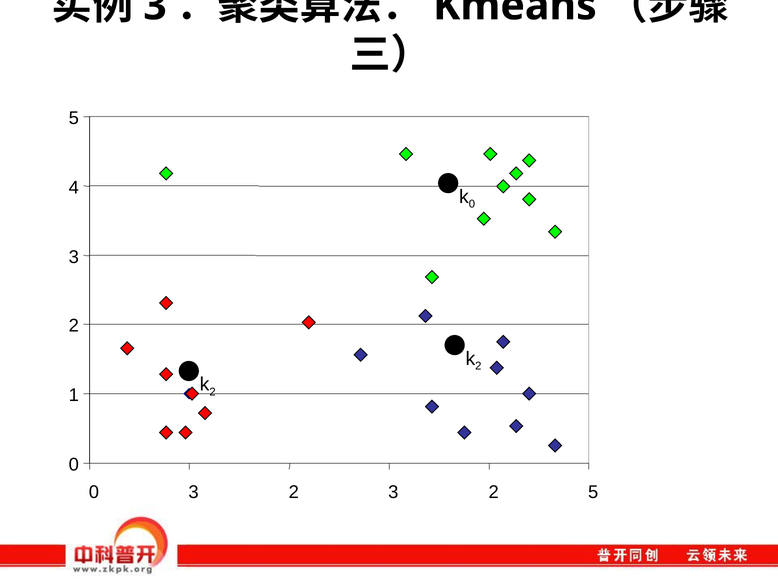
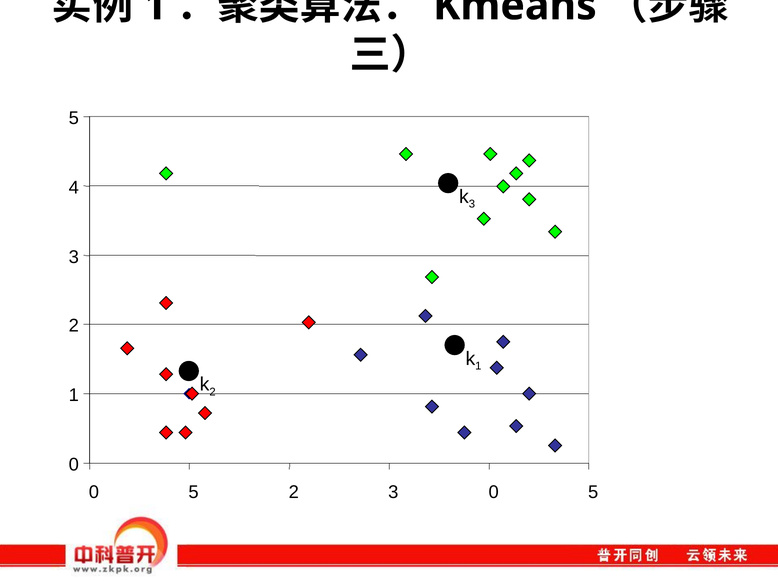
3: 3 -> 1 (155, 6)
0: 0 -> 3 (472, 204)
2: 2 -> 1 (478, 367)
3: 3 -> 5 (194, 493)
2 3 2: 2 -> 0 (494, 493)
